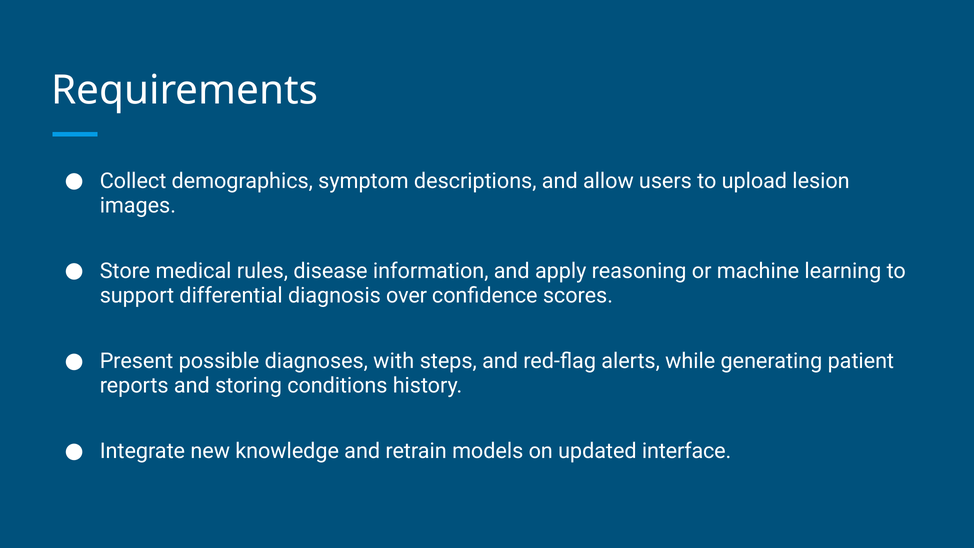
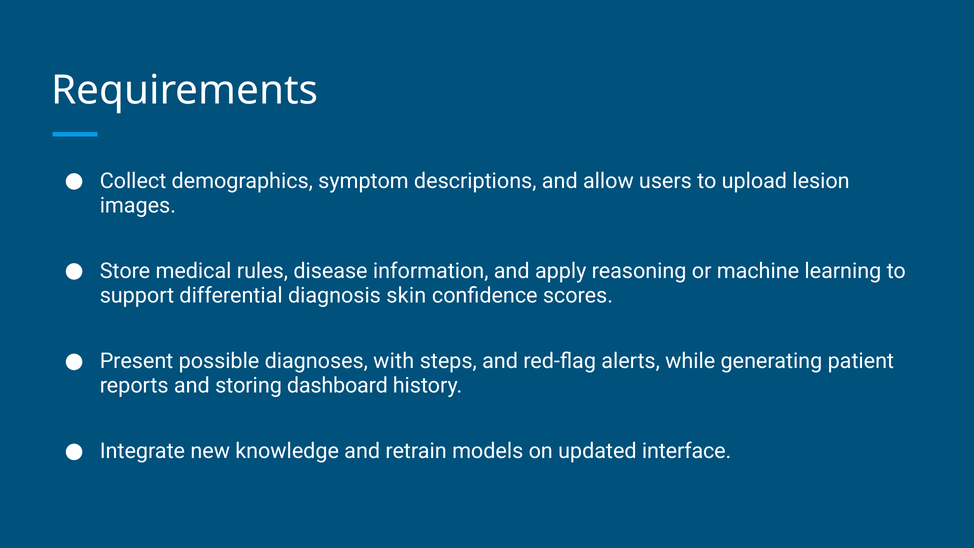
over: over -> skin (406, 296)
conditions: conditions -> dashboard (337, 386)
